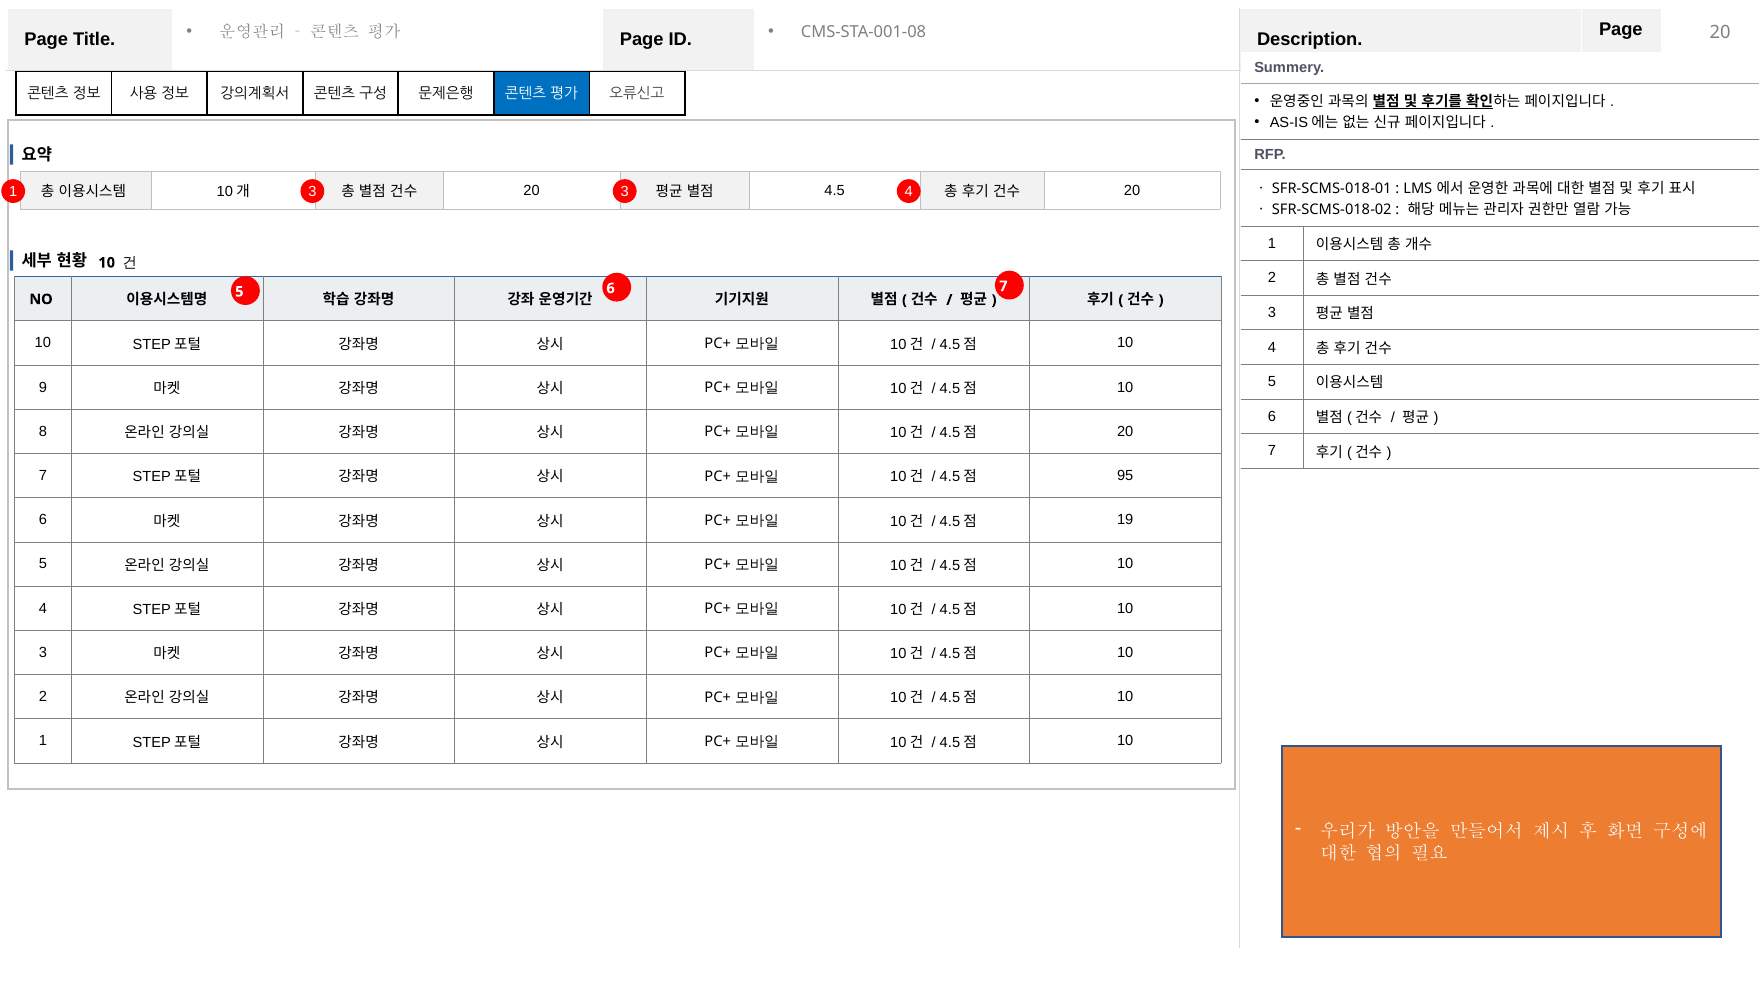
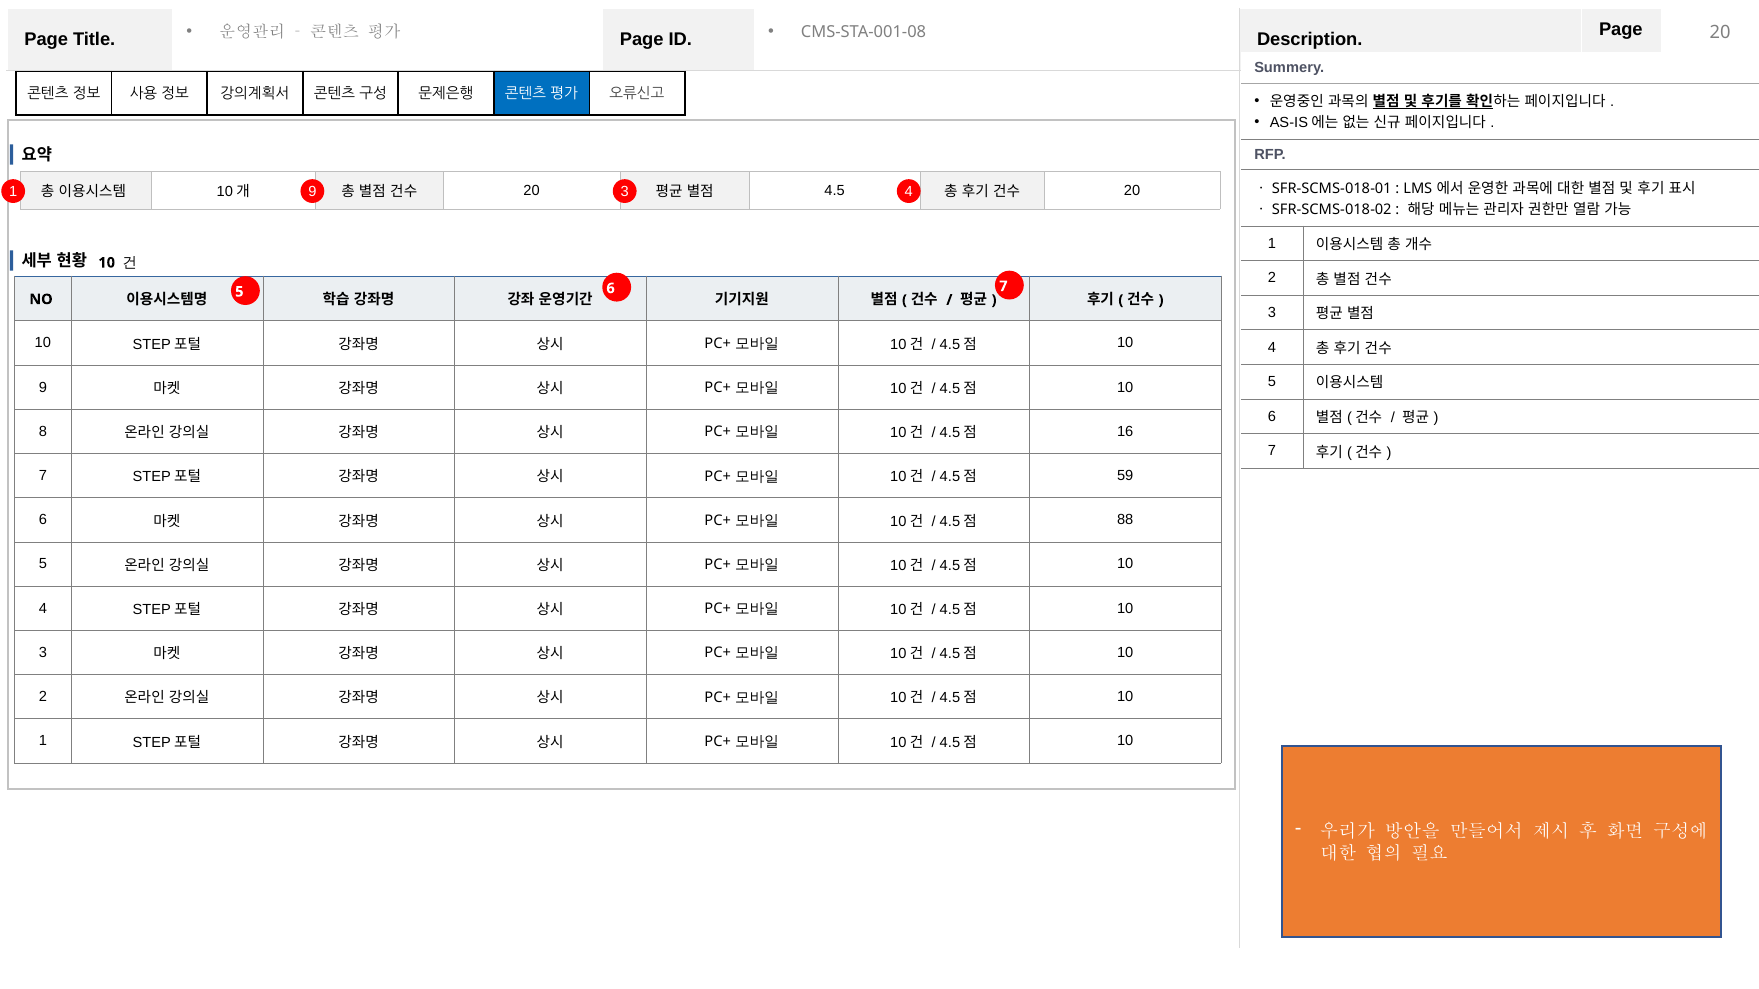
1 3: 3 -> 9 (312, 192)
20: 20 -> 16 (1125, 432)
95: 95 -> 59 (1125, 476)
19: 19 -> 88 (1125, 520)
